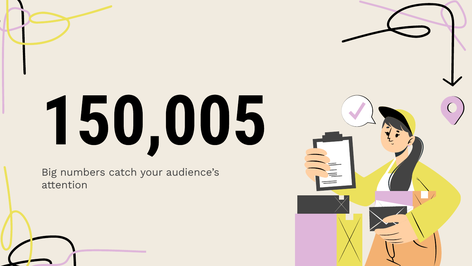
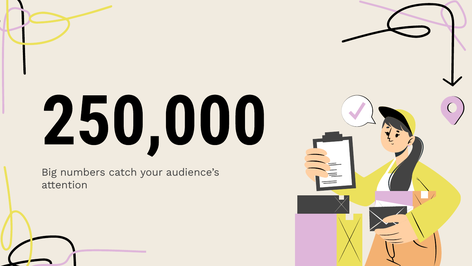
150,005: 150,005 -> 250,000 (154, 121)
